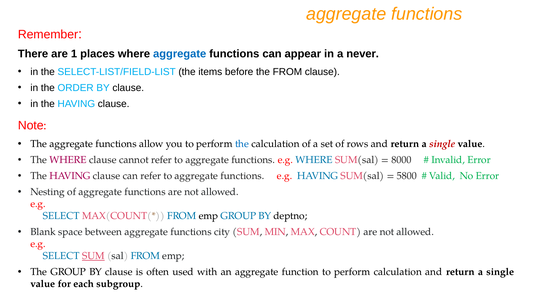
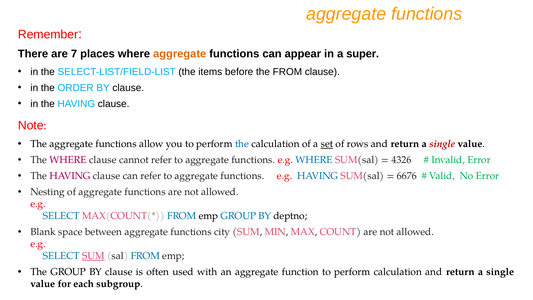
1: 1 -> 7 (74, 54)
aggregate colour: blue -> orange (180, 54)
never: never -> super (363, 54)
set underline: none -> present (327, 144)
8000: 8000 -> 4326 (401, 160)
5800: 5800 -> 6676 (407, 176)
